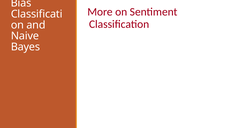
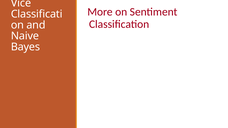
Bias: Bias -> Vice (21, 3)
